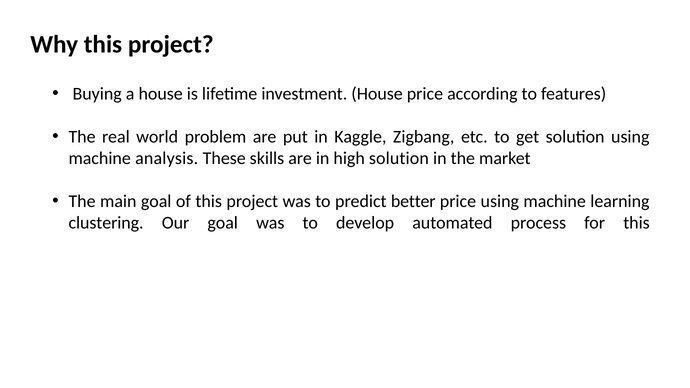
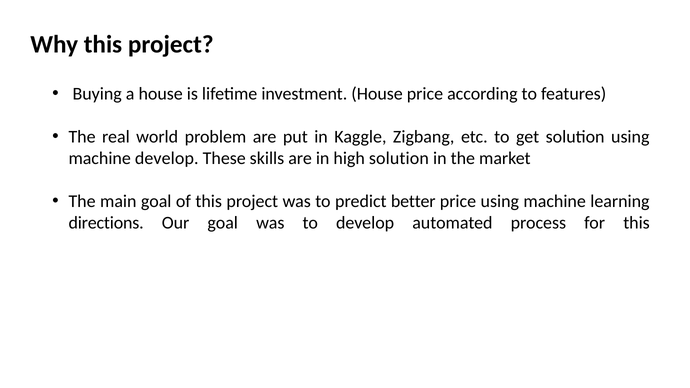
machine analysis: analysis -> develop (167, 158)
clustering: clustering -> directions (106, 223)
